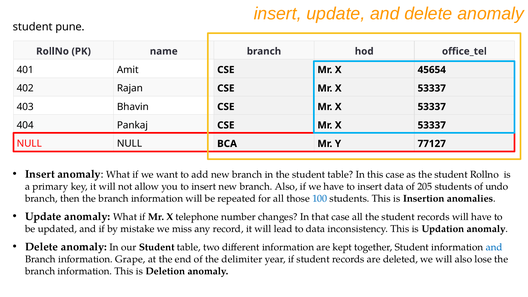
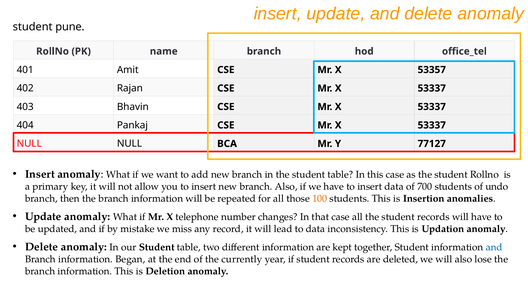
45654: 45654 -> 53357 (432, 70)
205: 205 -> 700 (425, 187)
100 colour: blue -> orange (320, 199)
Grape: Grape -> Began (130, 259)
delimiter: delimiter -> currently (242, 259)
